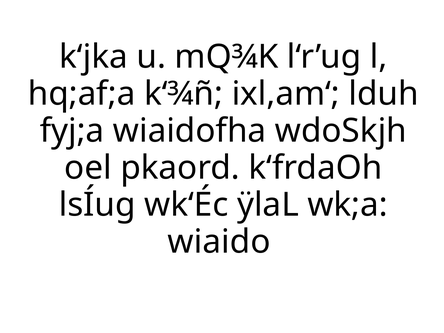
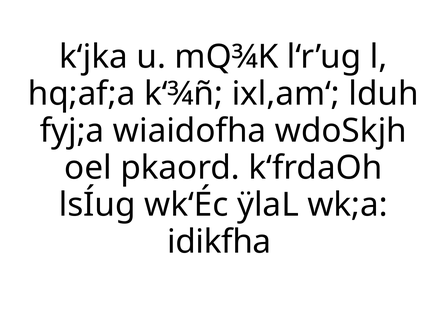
wiaido: wiaido -> idikfha (219, 242)
